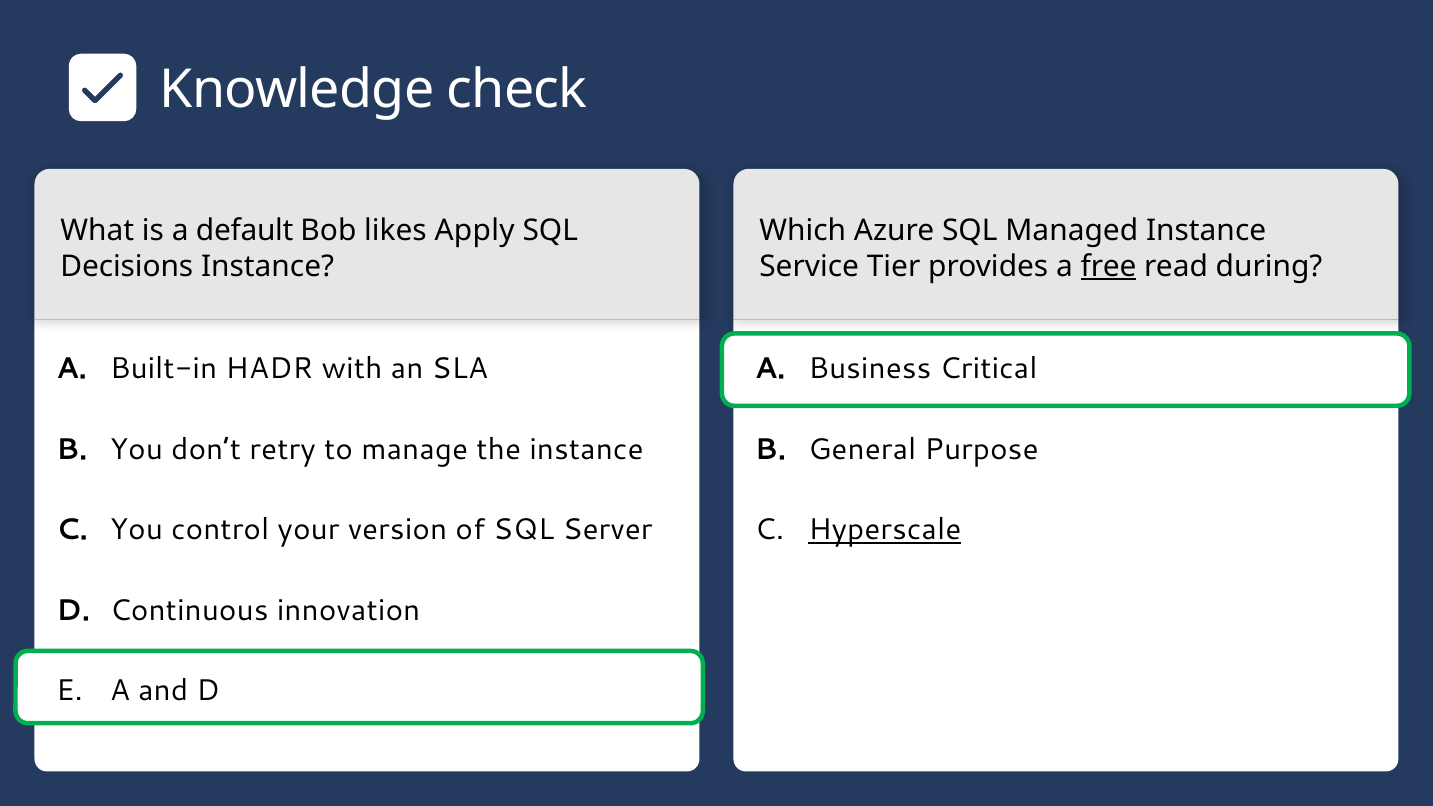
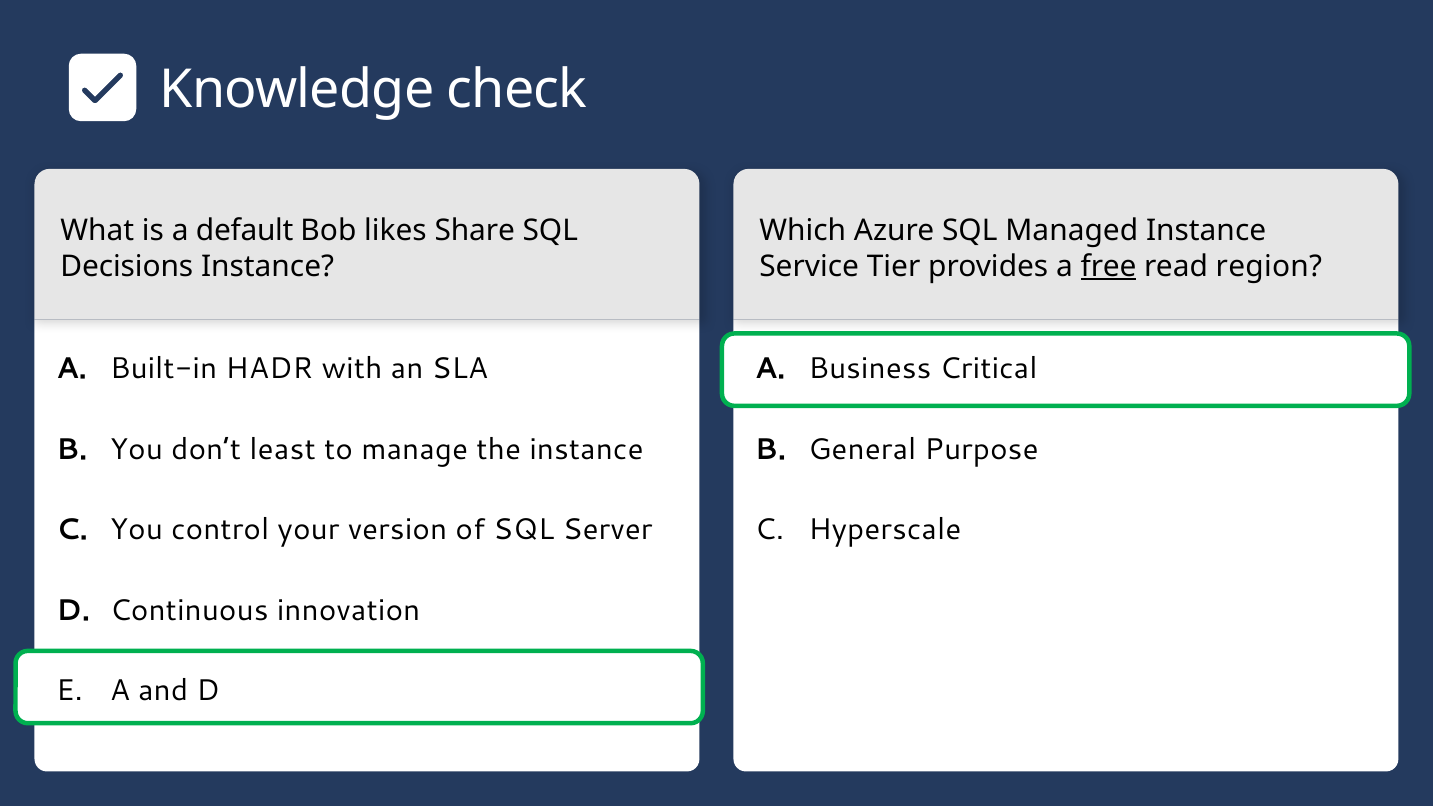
Apply: Apply -> Share (475, 231)
during: during -> region (1269, 267)
retry: retry -> least (283, 449)
Hyperscale underline: present -> none (885, 530)
